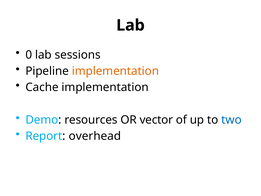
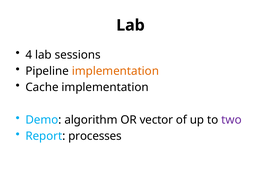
0: 0 -> 4 (29, 55)
resources: resources -> algorithm (91, 120)
two colour: blue -> purple (232, 120)
overhead: overhead -> processes (95, 136)
